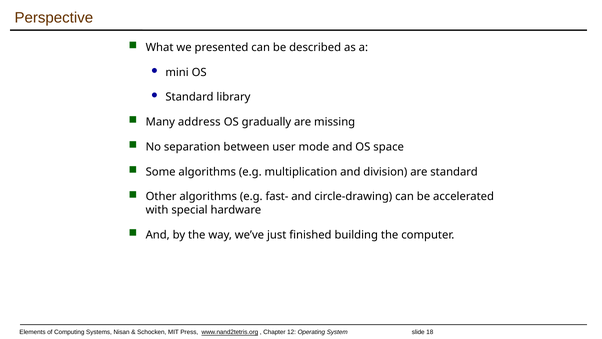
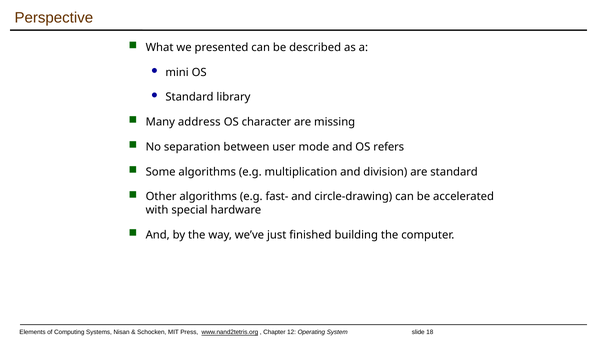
gradually: gradually -> character (266, 122)
space: space -> refers (389, 147)
